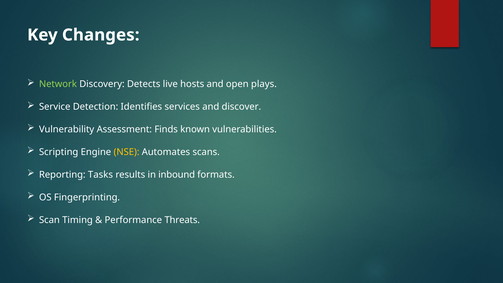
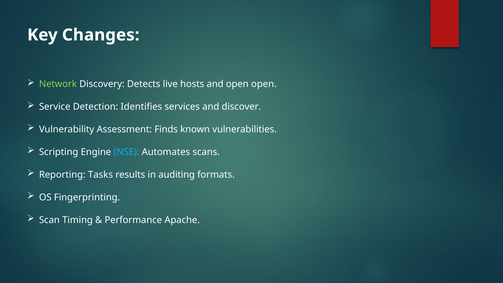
open plays: plays -> open (264, 84)
NSE colour: yellow -> light blue (126, 152)
inbound: inbound -> auditing (177, 175)
Threats: Threats -> Apache (182, 220)
